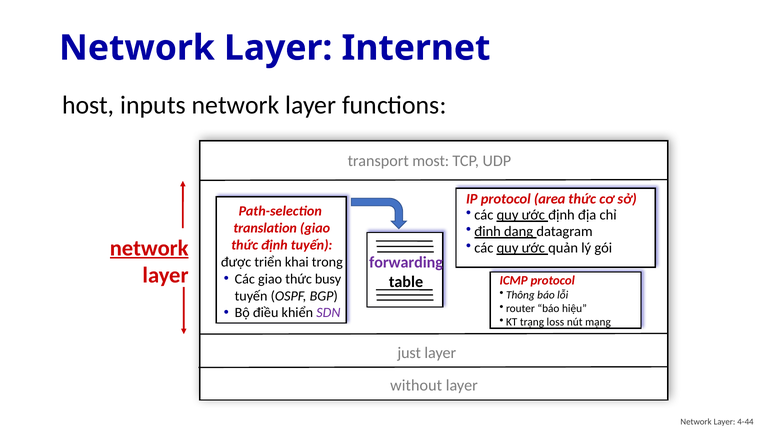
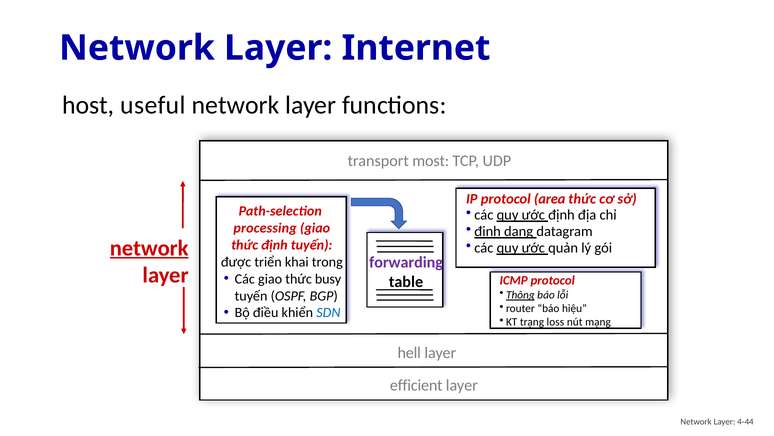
inputs: inputs -> useful (153, 105)
translation: translation -> processing (265, 228)
Thông underline: none -> present (520, 295)
SDN colour: purple -> blue (328, 312)
just: just -> hell (409, 352)
without: without -> efficient (416, 385)
